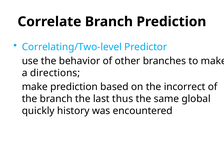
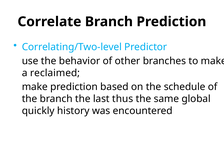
directions: directions -> reclaimed (55, 73)
incorrect: incorrect -> schedule (185, 87)
